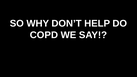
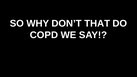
HELP: HELP -> THAT (97, 23)
